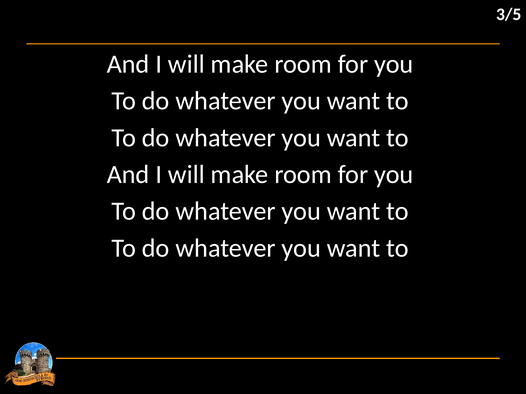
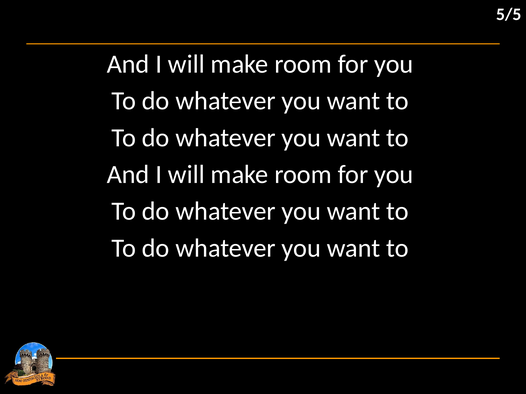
3/5: 3/5 -> 5/5 (509, 14)
